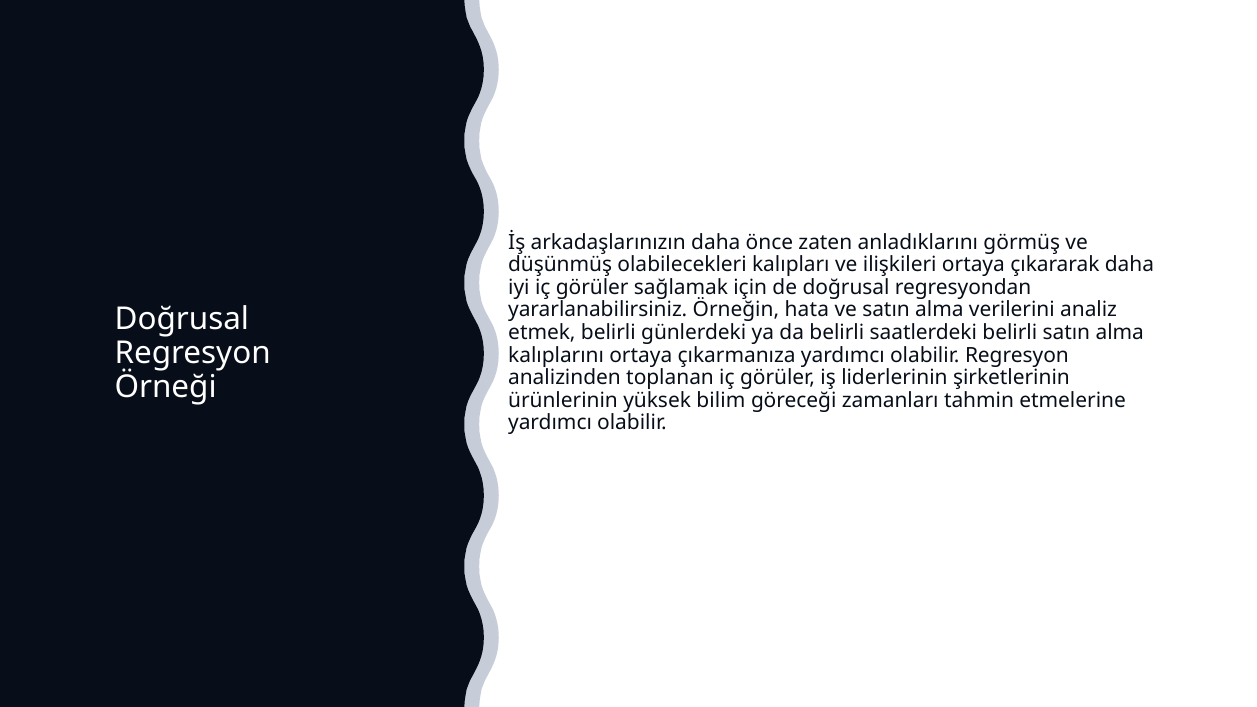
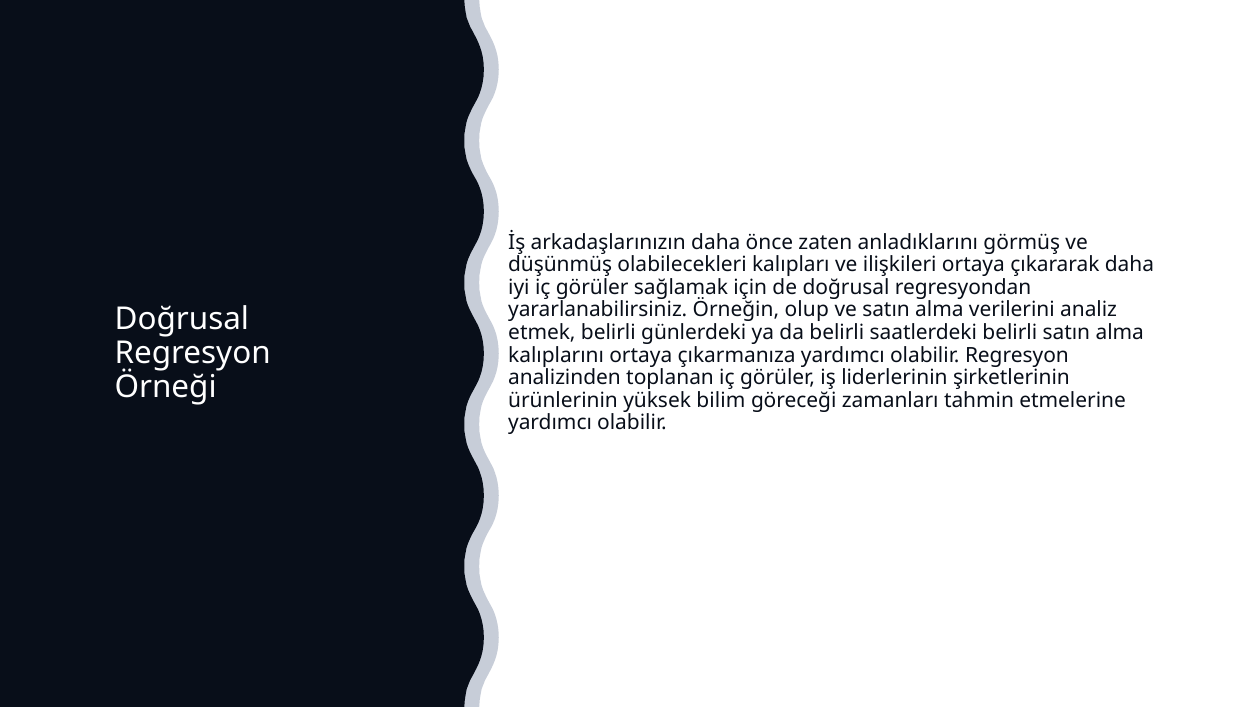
hata: hata -> olup (807, 310)
